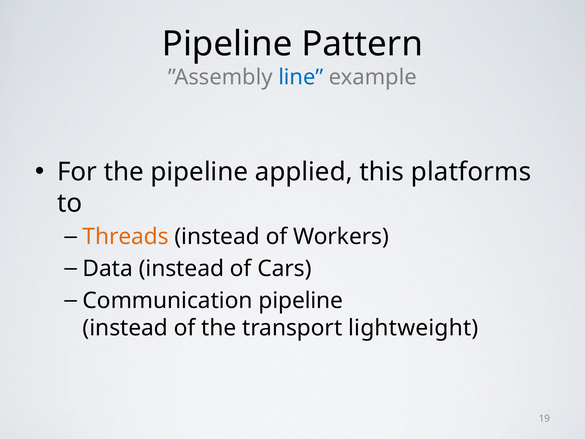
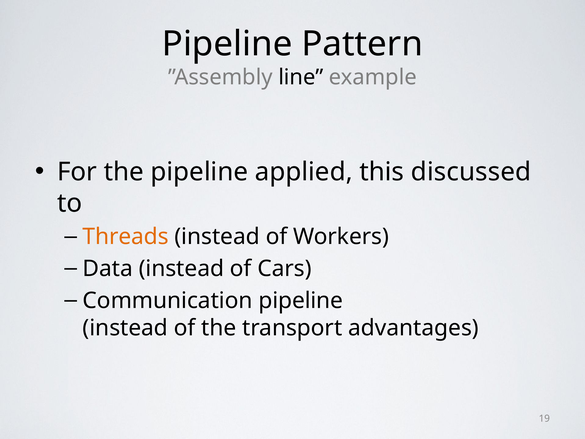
line colour: blue -> black (301, 77)
platforms: platforms -> discussed (471, 172)
lightweight: lightweight -> advantages (413, 328)
